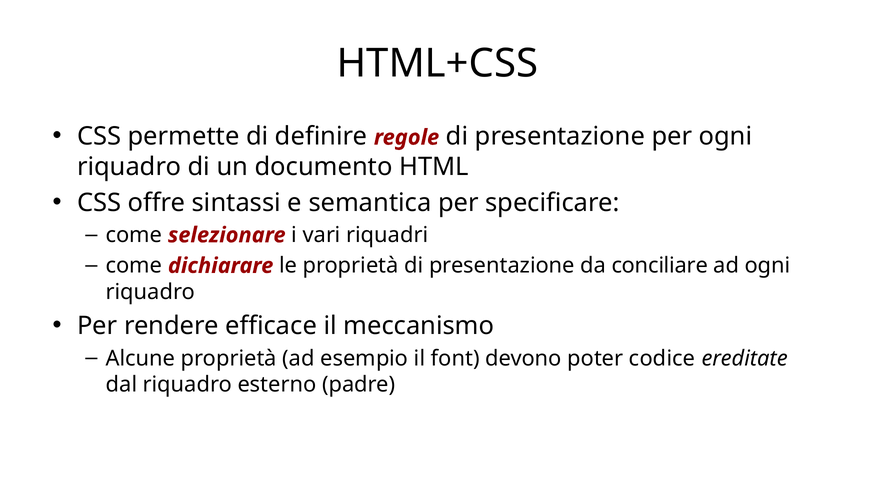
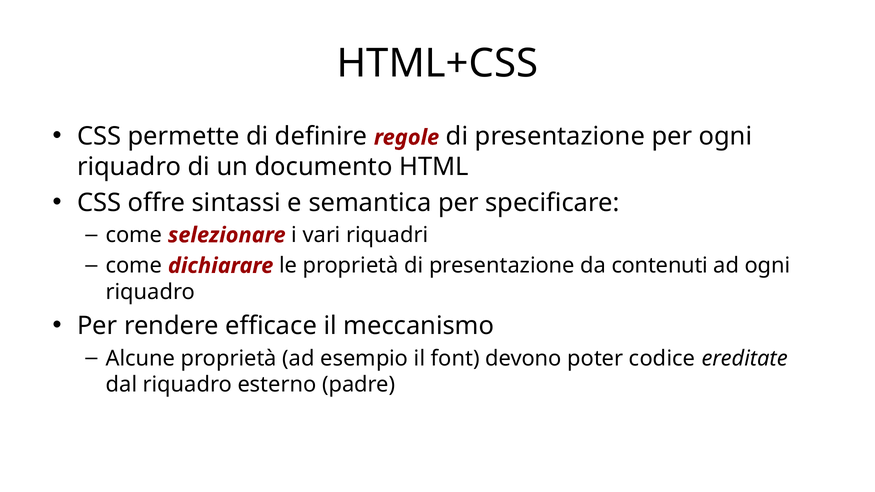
conciliare: conciliare -> contenuti (660, 266)
